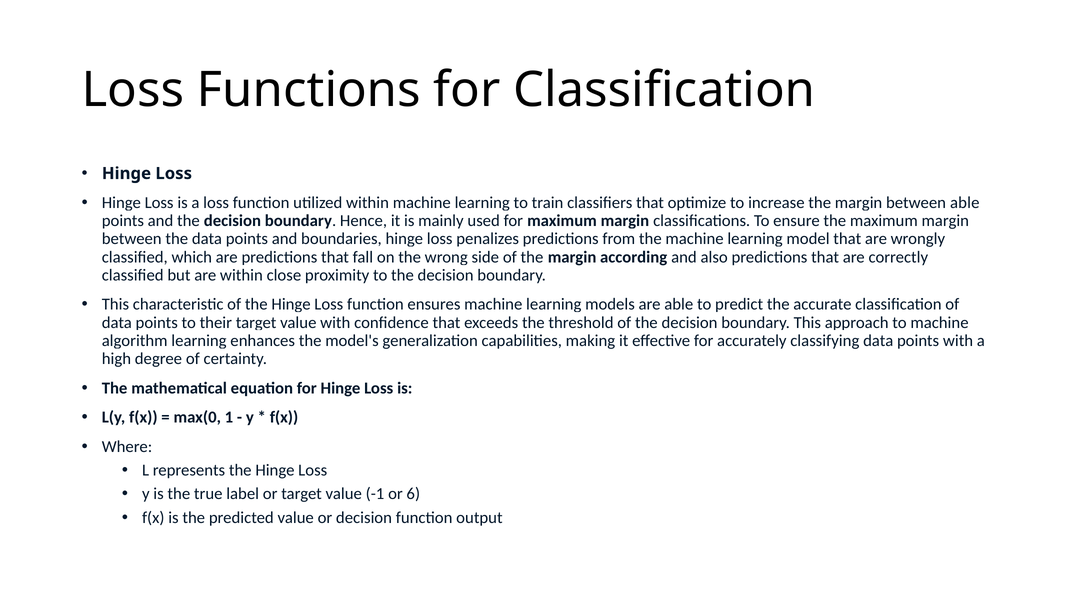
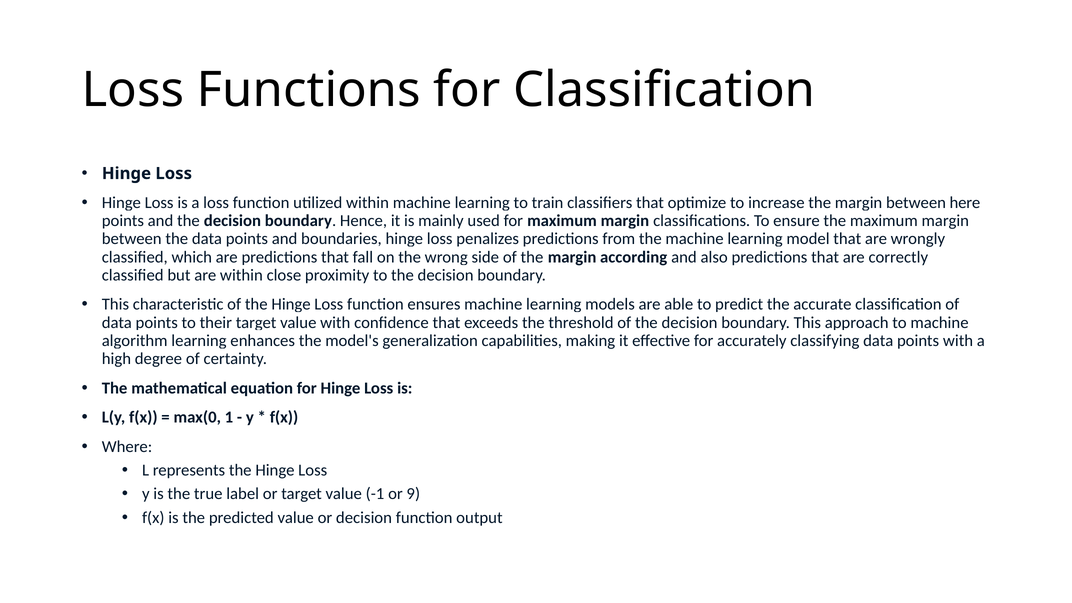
able: able -> here (965, 203)
6: 6 -> 9 (413, 494)
